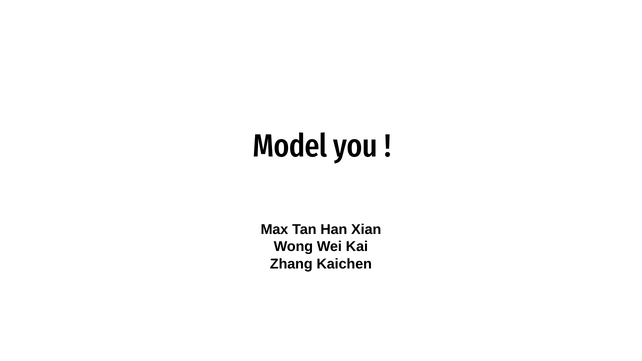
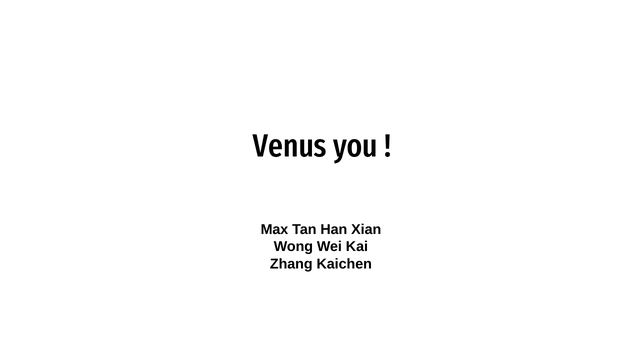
Model: Model -> Venus (290, 146)
